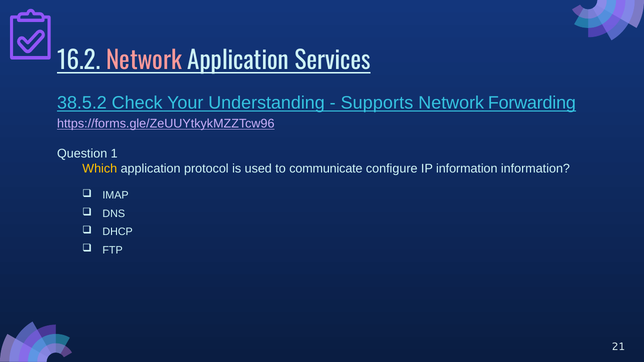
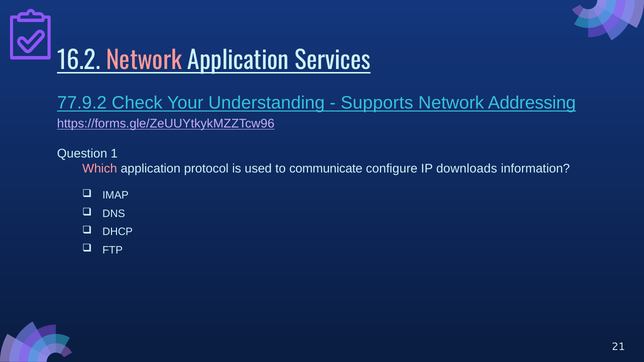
38.5.2: 38.5.2 -> 77.9.2 (82, 103)
Forwarding: Forwarding -> Addressing (532, 103)
Which colour: yellow -> pink (100, 169)
IP information: information -> downloads (467, 169)
